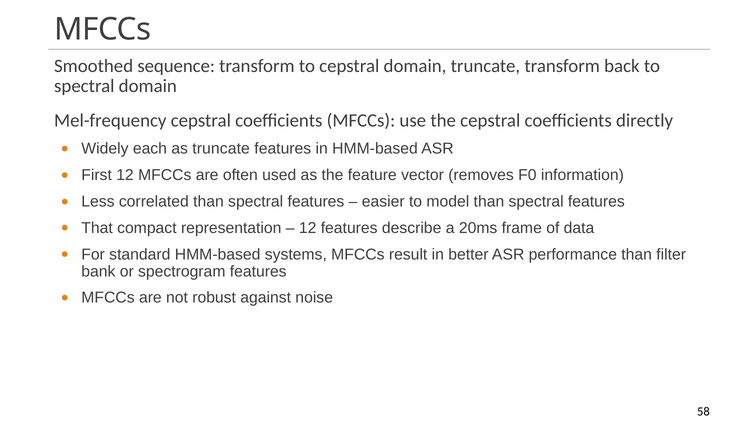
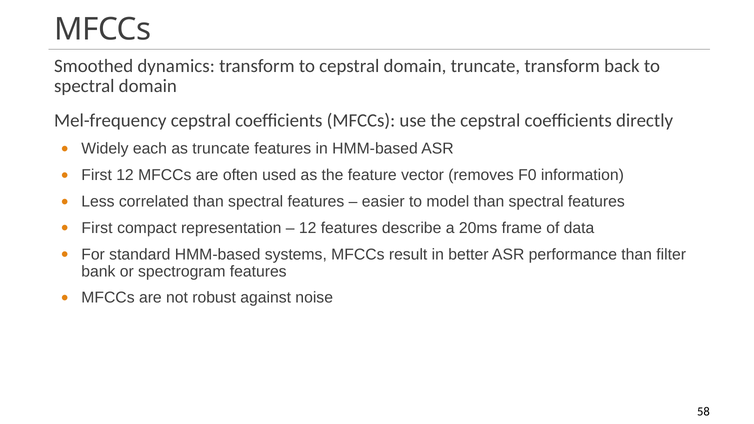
sequence: sequence -> dynamics (176, 66)
That: That -> First (97, 228)
